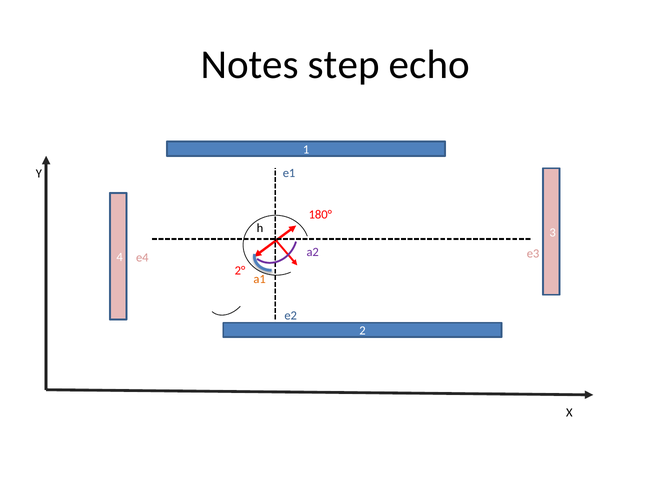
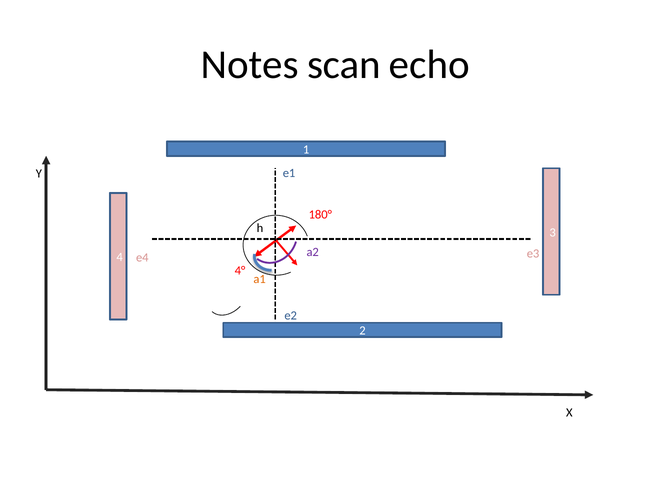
step: step -> scan (344, 65)
2°: 2° -> 4° (240, 271)
